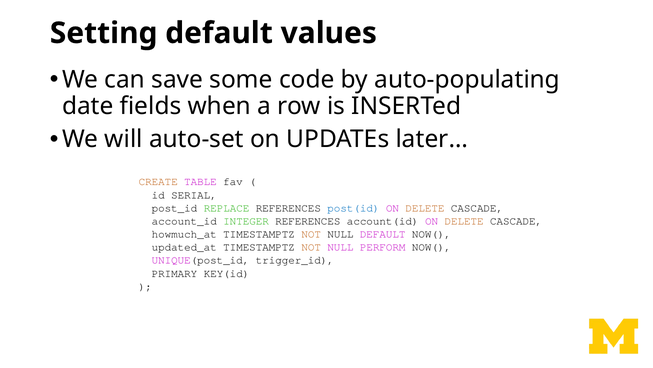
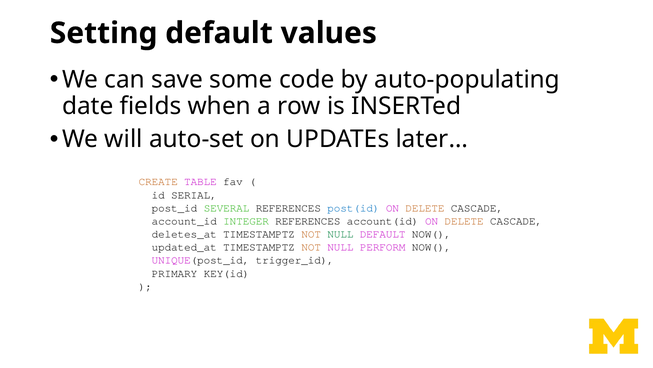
REPLACE: REPLACE -> SEVERAL (227, 208)
howmuch_at: howmuch_at -> deletes_at (184, 234)
NULL colour: black -> green (340, 234)
